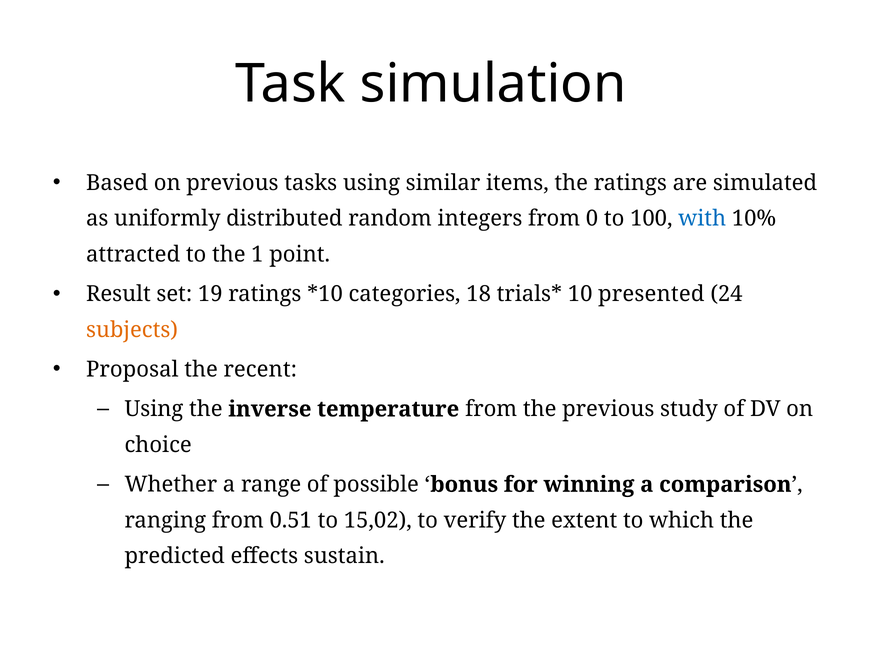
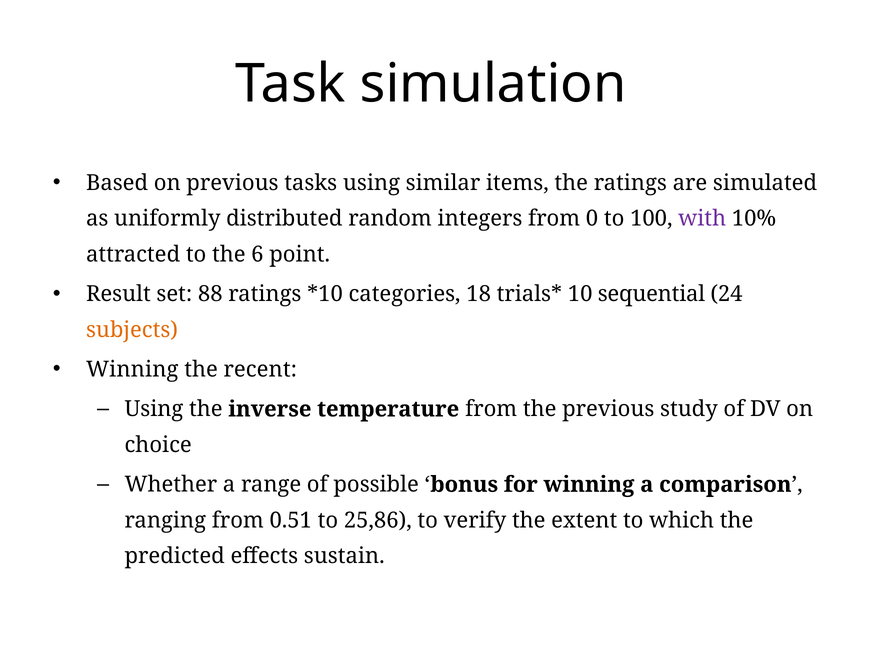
with colour: blue -> purple (702, 218)
1: 1 -> 6 (257, 254)
19: 19 -> 88 (210, 294)
presented: presented -> sequential (651, 294)
Proposal: Proposal -> Winning (132, 369)
15,02: 15,02 -> 25,86 (378, 520)
